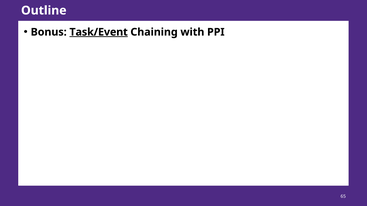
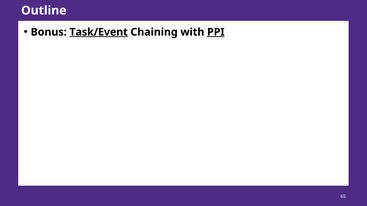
PPI underline: none -> present (216, 32)
